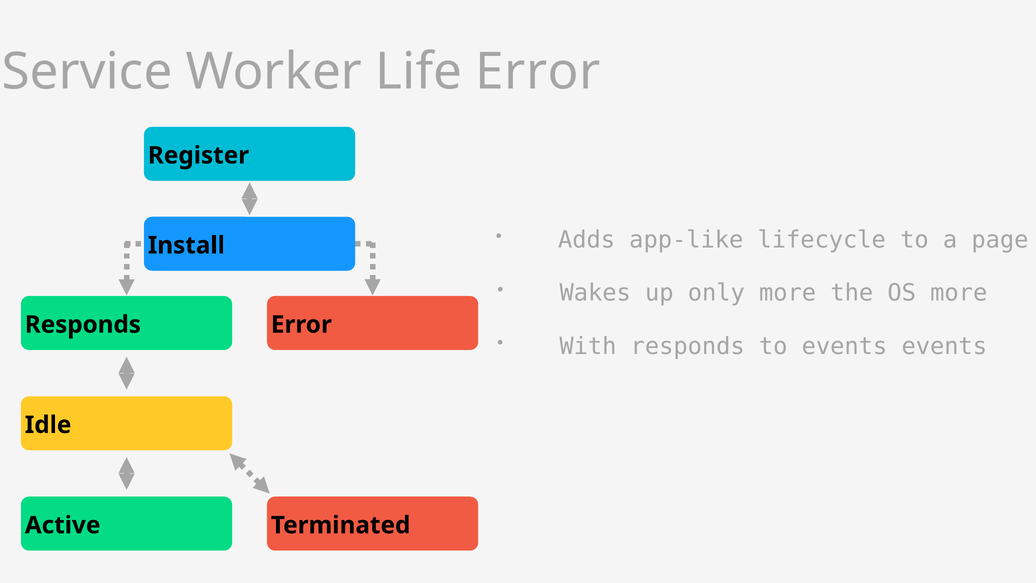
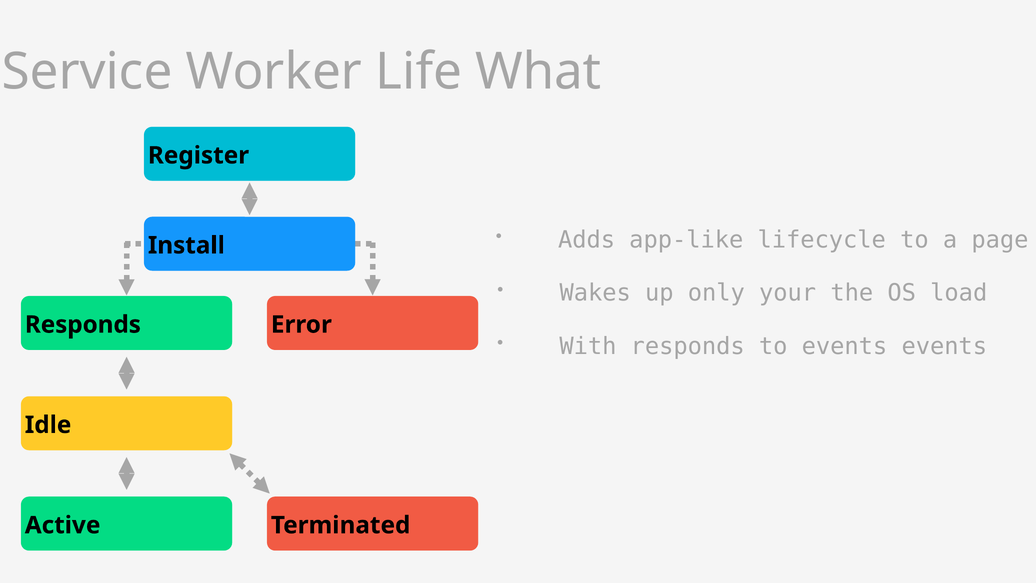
Life Error: Error -> What (538, 72)
only more: more -> your (788, 293)
OS more: more -> load (959, 293)
